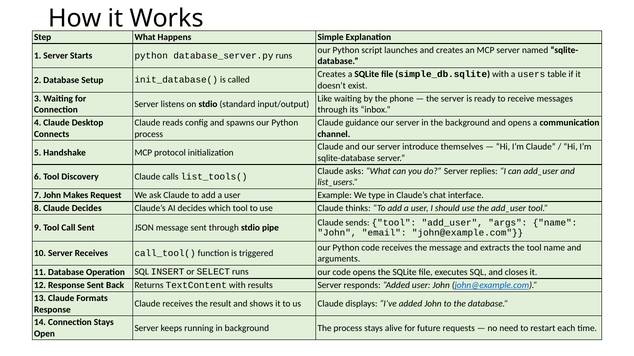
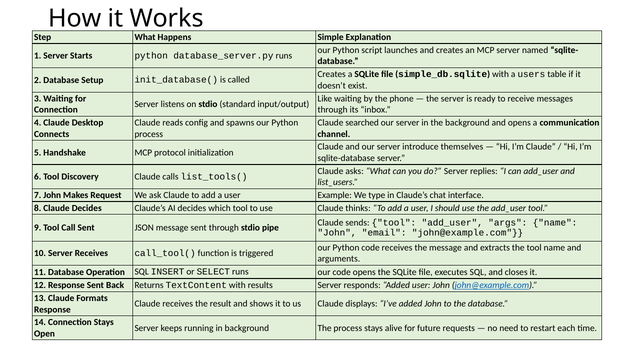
guidance: guidance -> searched (362, 123)
